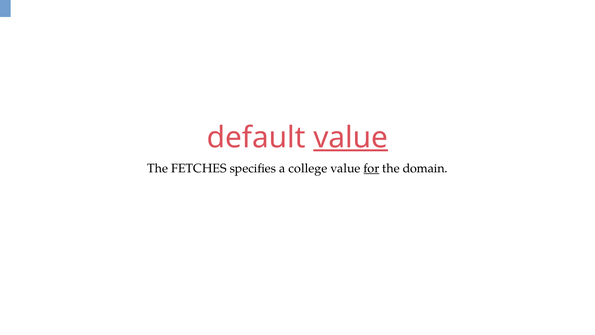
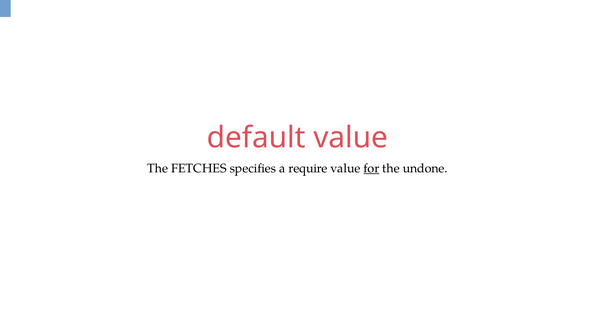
value underline: present -> none (351, 137)
college: college -> require (308, 168)
domain: domain -> undone (425, 168)
